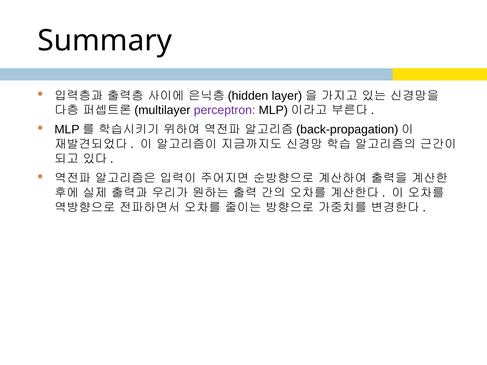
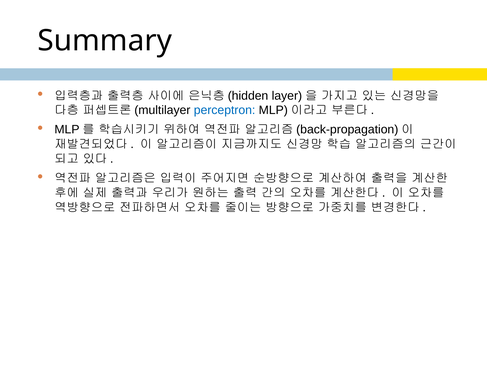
perceptron colour: purple -> blue (225, 110)
